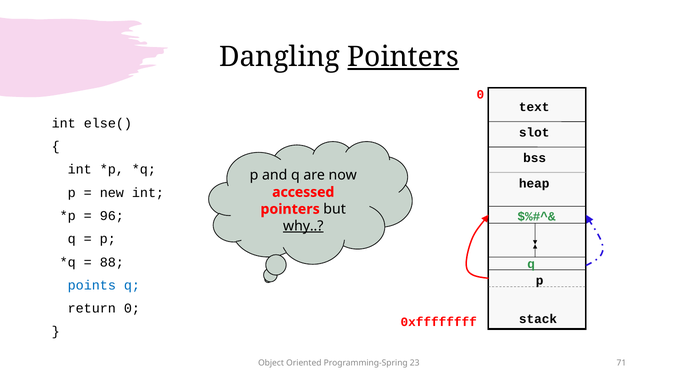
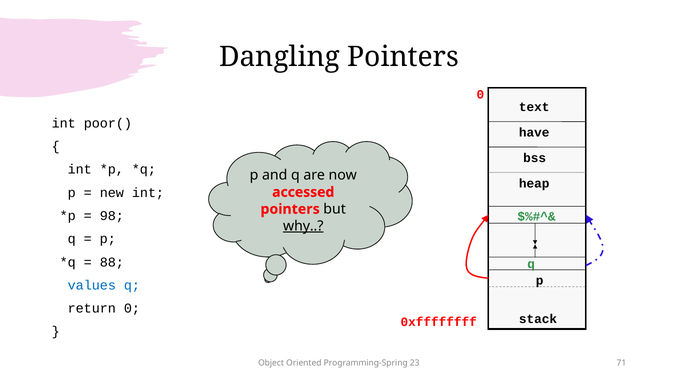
Pointers underline: present -> none (403, 57)
else(: else( -> poor( (108, 123)
slot: slot -> have (534, 133)
96: 96 -> 98 (112, 216)
points: points -> values (92, 286)
